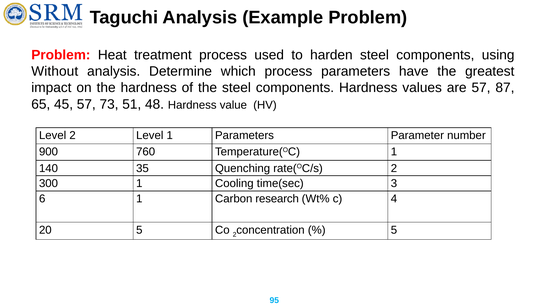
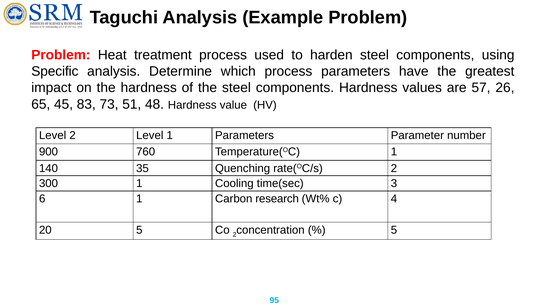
Without: Without -> Specific (55, 71)
87: 87 -> 26 (505, 88)
45 57: 57 -> 83 (86, 104)
